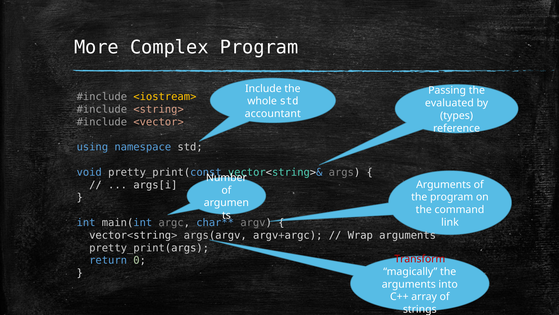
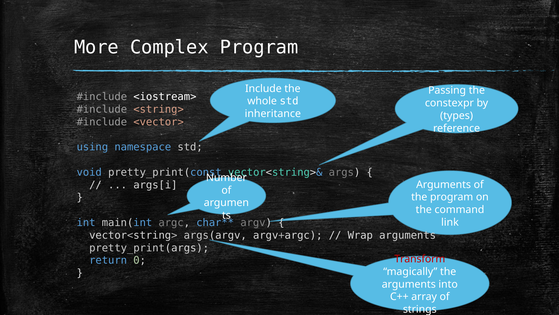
<iostream> colour: yellow -> white (165, 97)
evaluated: evaluated -> constexpr (449, 103)
accountant: accountant -> inheritance (273, 114)
